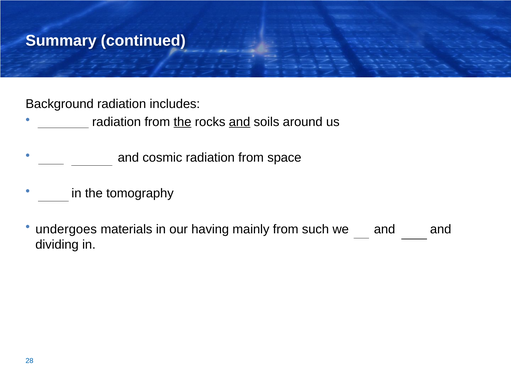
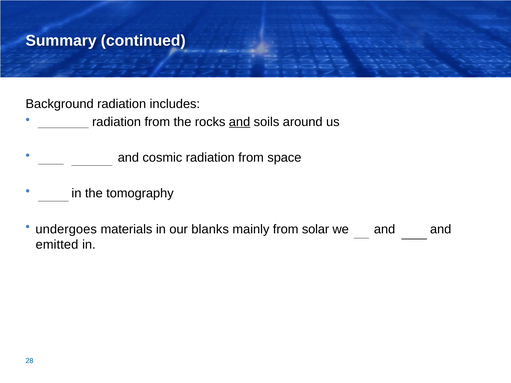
the underline: present -> none (182, 122)
having: having -> blanks (210, 229)
from such: such -> solar (316, 229)
dividing: dividing -> emitted (57, 245)
